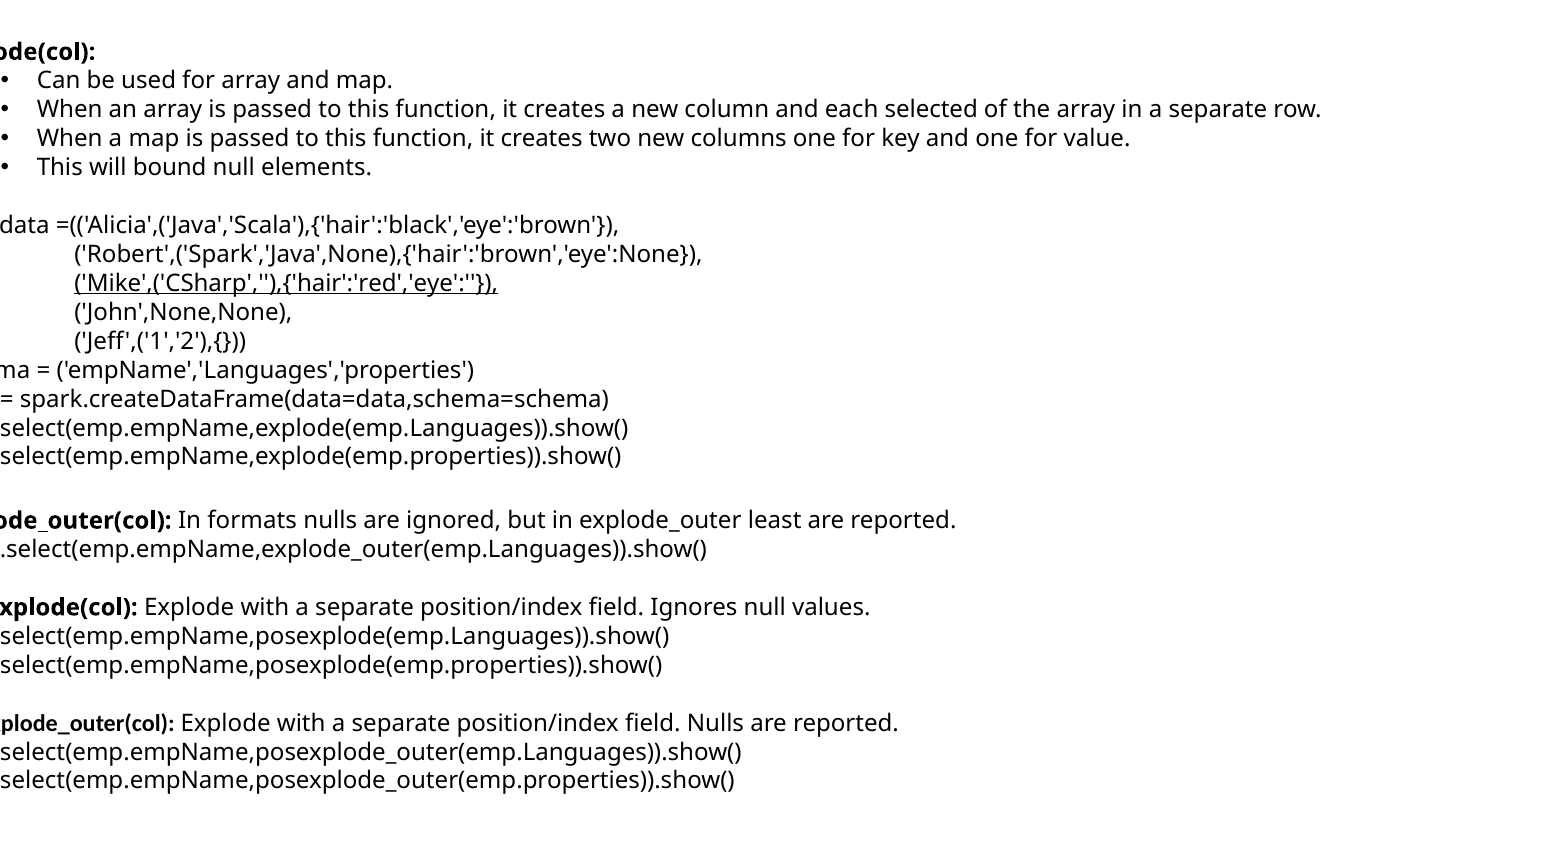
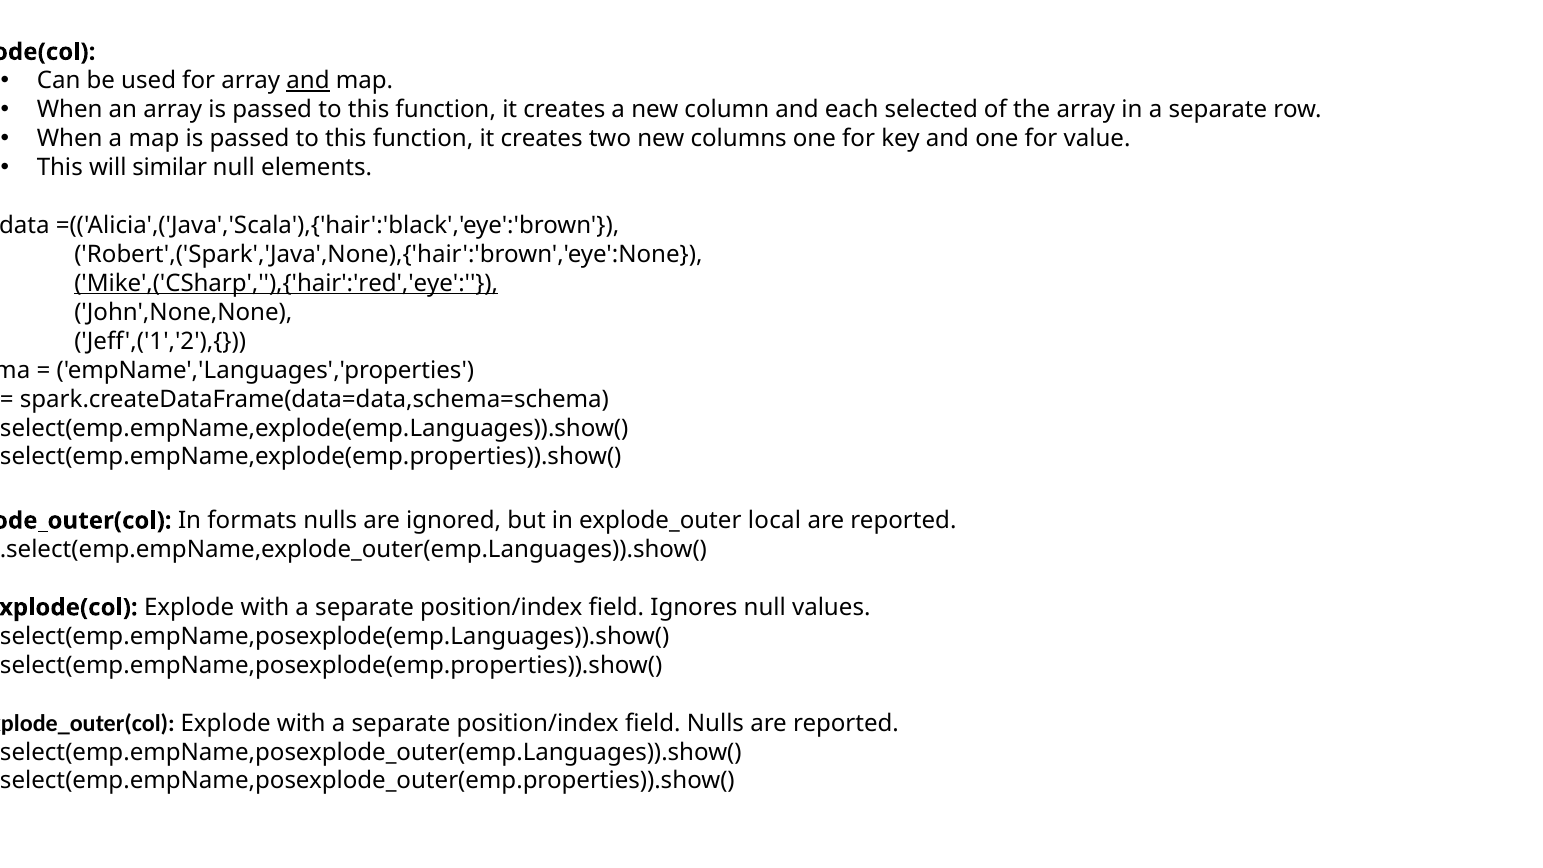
and underline: none -> present (308, 81)
bound: bound -> similar (170, 168)
least: least -> local (775, 521)
